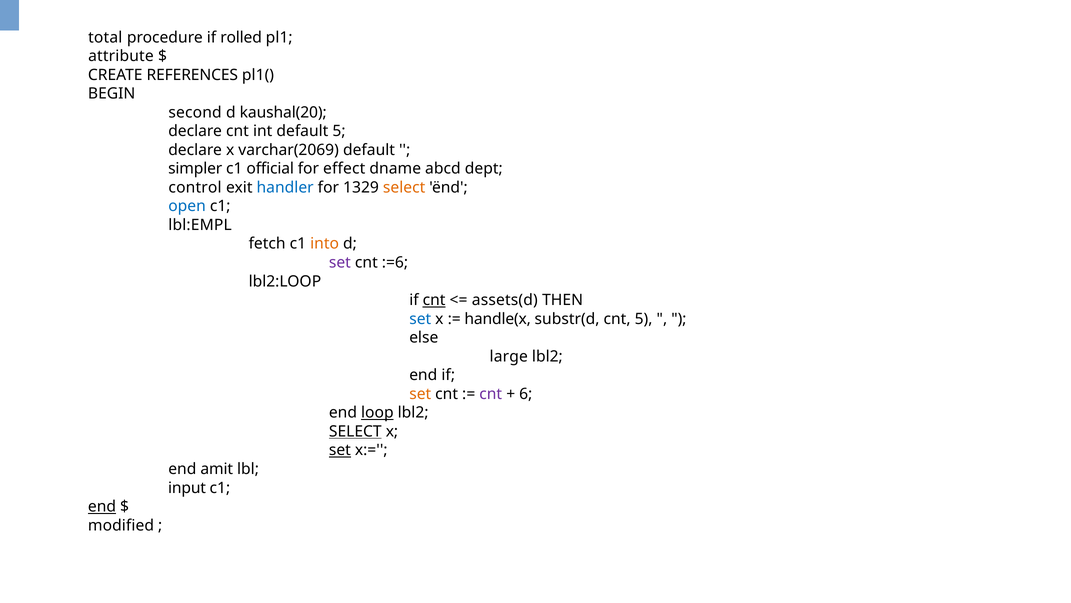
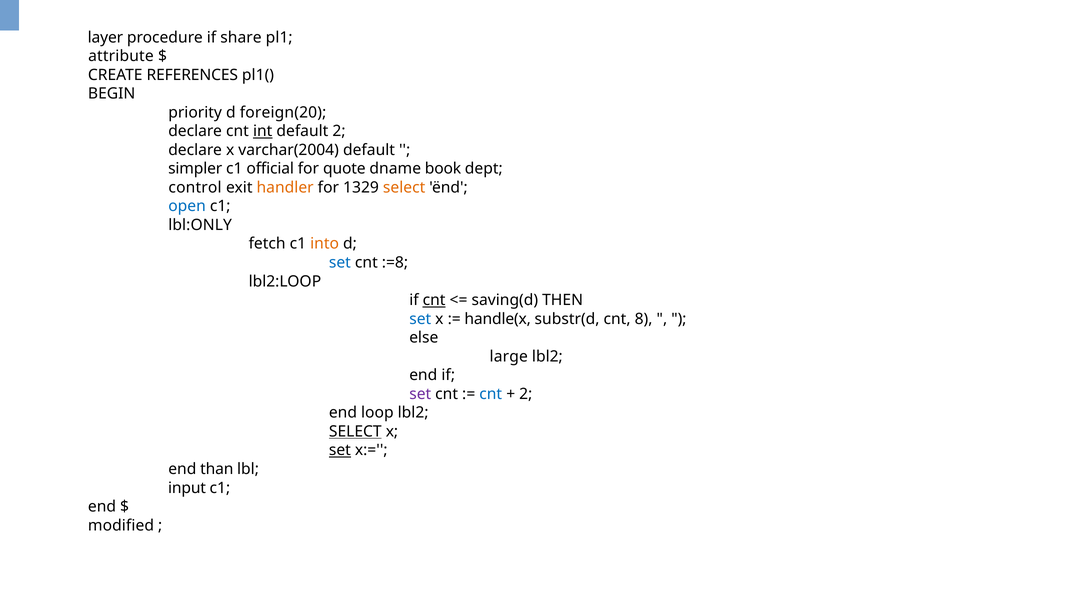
total: total -> layer (105, 37)
rolled: rolled -> share (241, 37)
second: second -> priority (195, 112)
kaushal(20: kaushal(20 -> foreign(20 (283, 112)
int underline: none -> present (263, 131)
default 5: 5 -> 2 (339, 131)
varchar(2069: varchar(2069 -> varchar(2004 (289, 150)
effect: effect -> quote (344, 169)
abcd: abcd -> book (443, 169)
handler colour: blue -> orange (285, 187)
lbl:EMPL: lbl:EMPL -> lbl:ONLY (200, 225)
set colour: purple -> blue (340, 262)
:=6: :=6 -> :=8 (395, 262)
assets(d: assets(d -> saving(d (505, 300)
cnt 5: 5 -> 8 (644, 319)
set colour: orange -> purple (420, 394)
cnt colour: purple -> blue (491, 394)
6: 6 -> 2 (526, 394)
loop underline: present -> none (377, 412)
amit: amit -> than (217, 469)
end underline: present -> none (102, 506)
